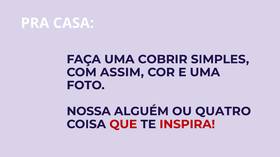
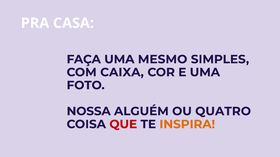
COBRIR: COBRIR -> MESMO (163, 59)
ASSIM: ASSIM -> CAIXA (122, 73)
INSPIRA colour: red -> orange (187, 125)
